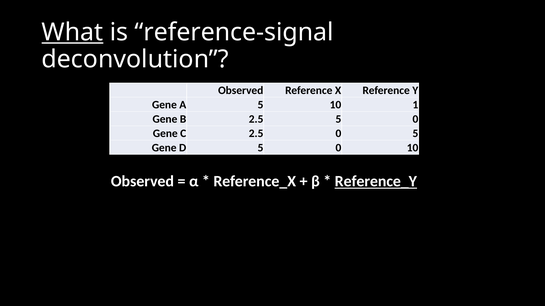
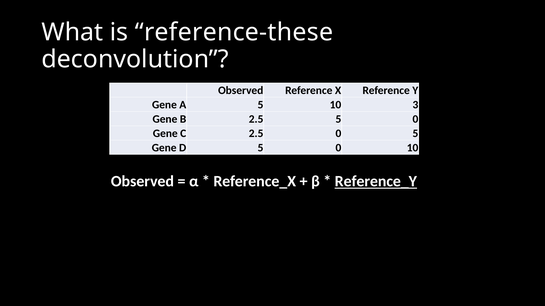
What underline: present -> none (72, 32)
reference-signal: reference-signal -> reference-these (234, 32)
1: 1 -> 3 (415, 105)
